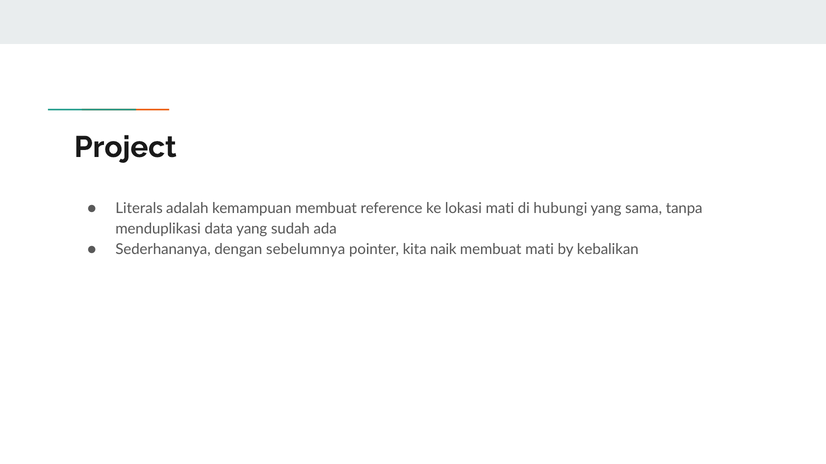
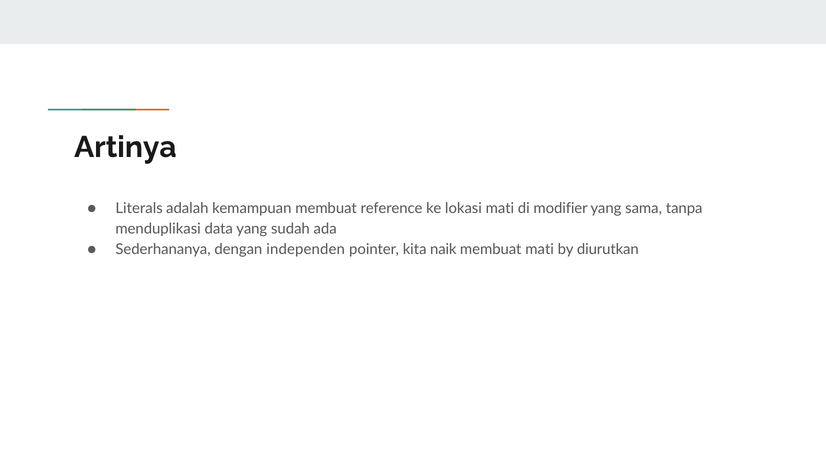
Project: Project -> Artinya (125, 147)
hubungi: hubungi -> modifier (561, 209)
sebelumnya: sebelumnya -> independen (306, 250)
kebalikan: kebalikan -> diurutkan (608, 250)
